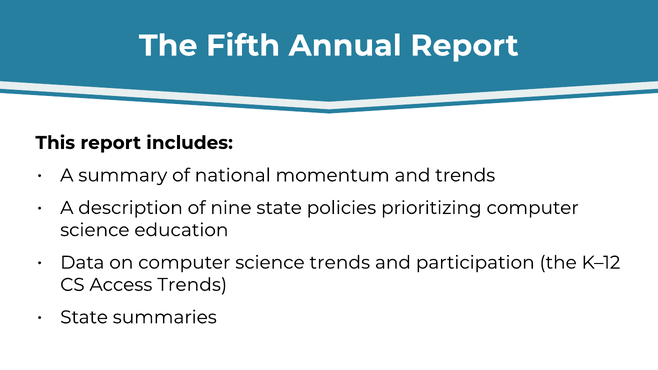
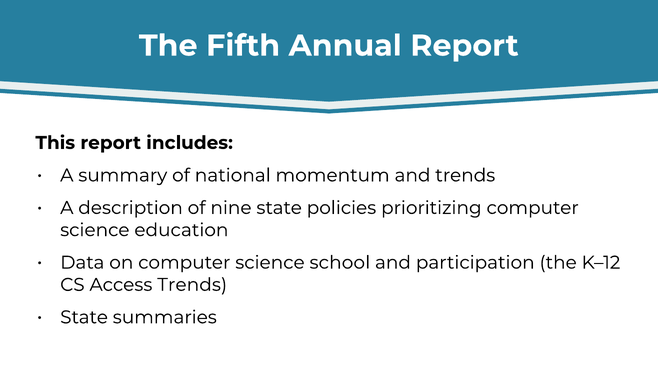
science trends: trends -> school (340, 263)
